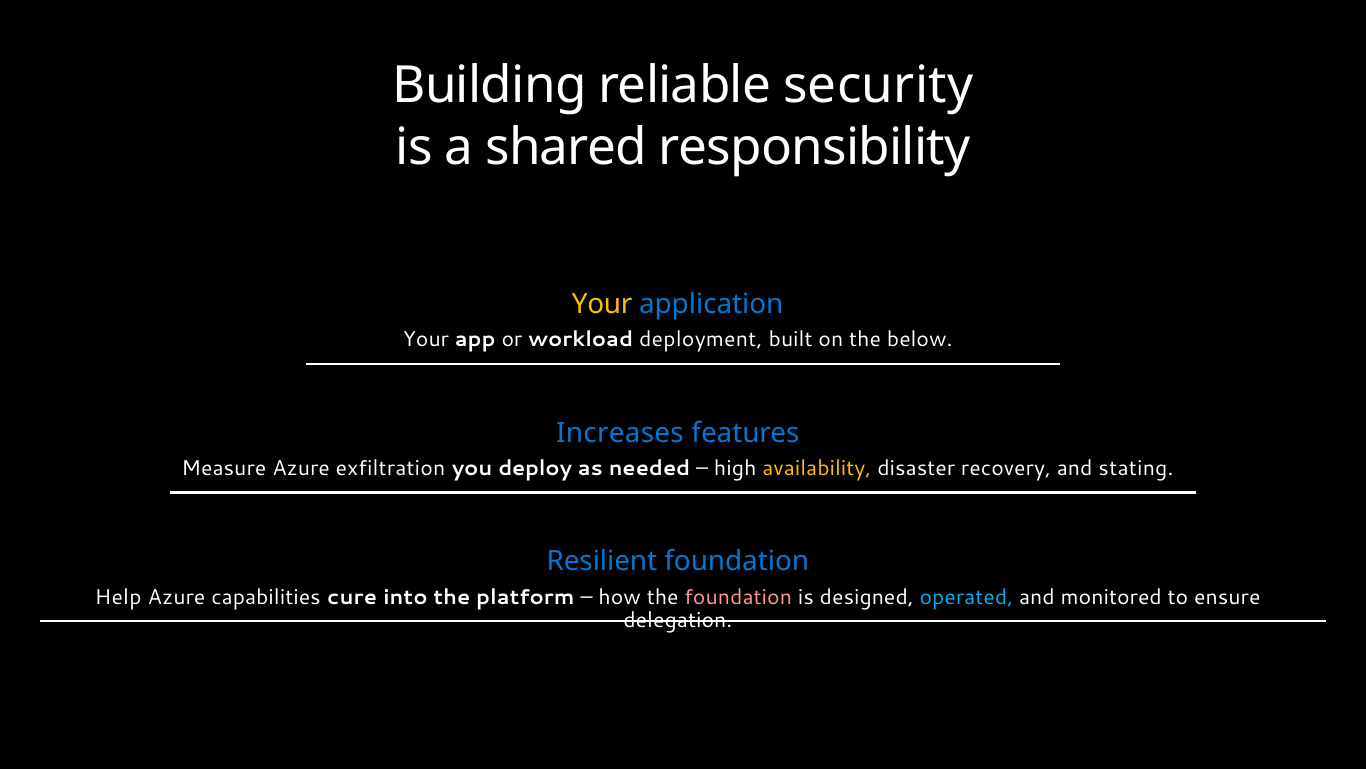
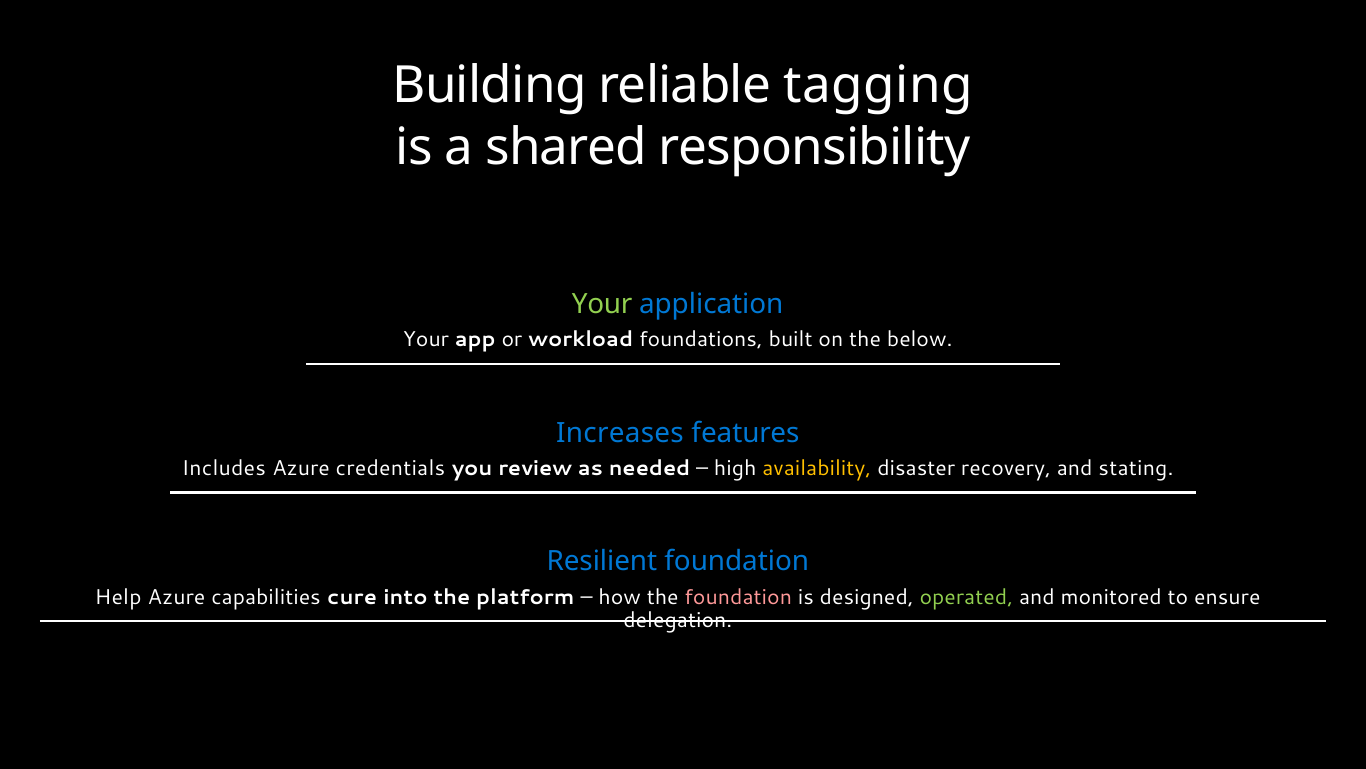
security: security -> tagging (878, 86)
Your colour: yellow -> light green (602, 304)
deployment: deployment -> foundations (701, 340)
Measure: Measure -> Includes (224, 468)
exfiltration: exfiltration -> credentials (390, 468)
deploy: deploy -> review (535, 468)
operated colour: light blue -> light green (966, 596)
